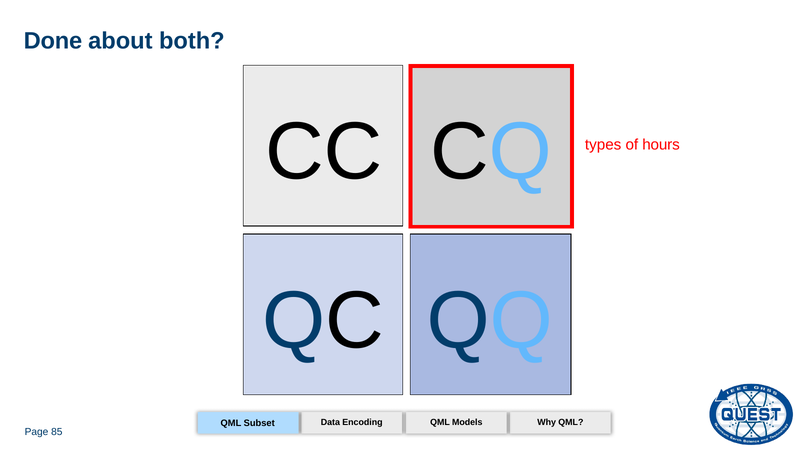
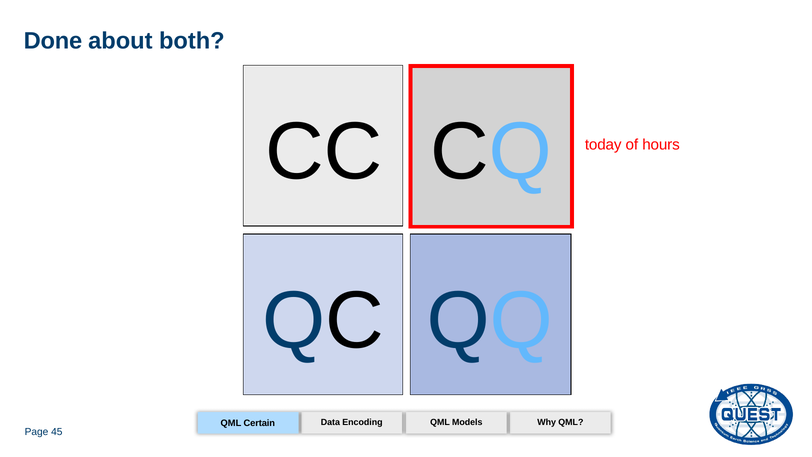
types: types -> today (603, 145)
Subset: Subset -> Certain (259, 423)
85: 85 -> 45 (57, 432)
